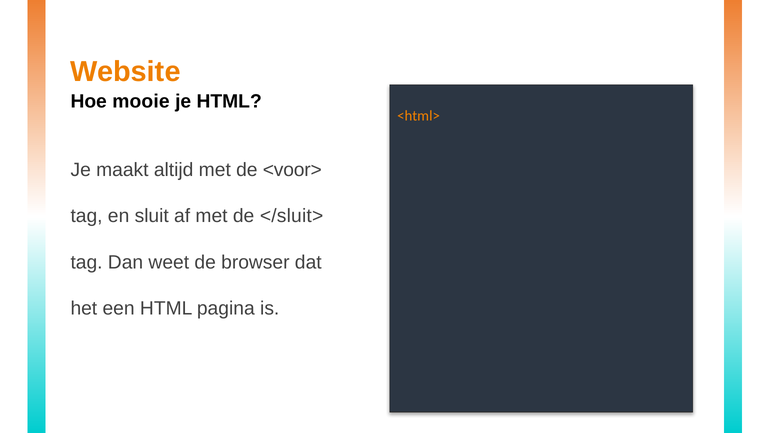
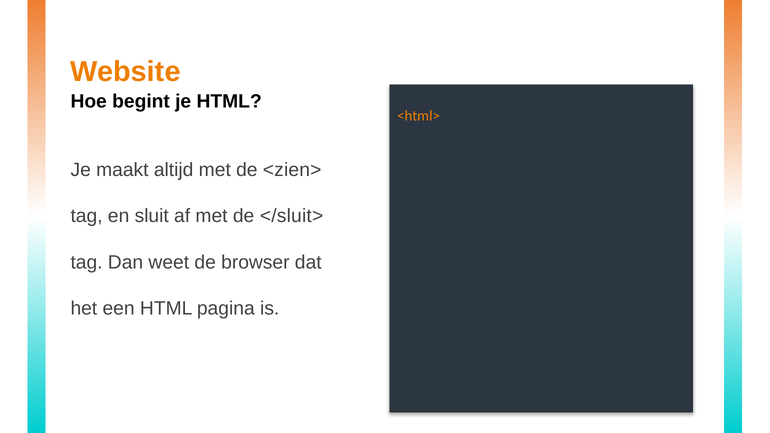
mooie: mooie -> begint (141, 102)
<voor>: <voor> -> <zien> (292, 170)
